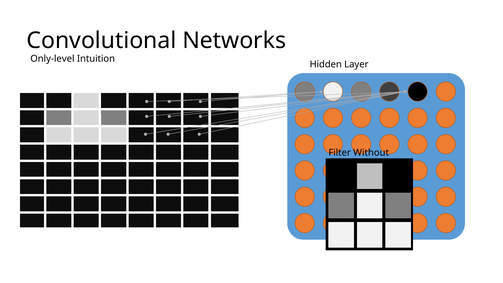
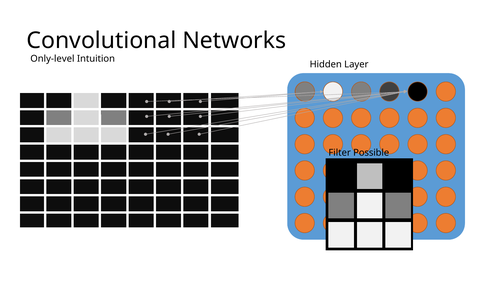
Without: Without -> Possible (371, 153)
